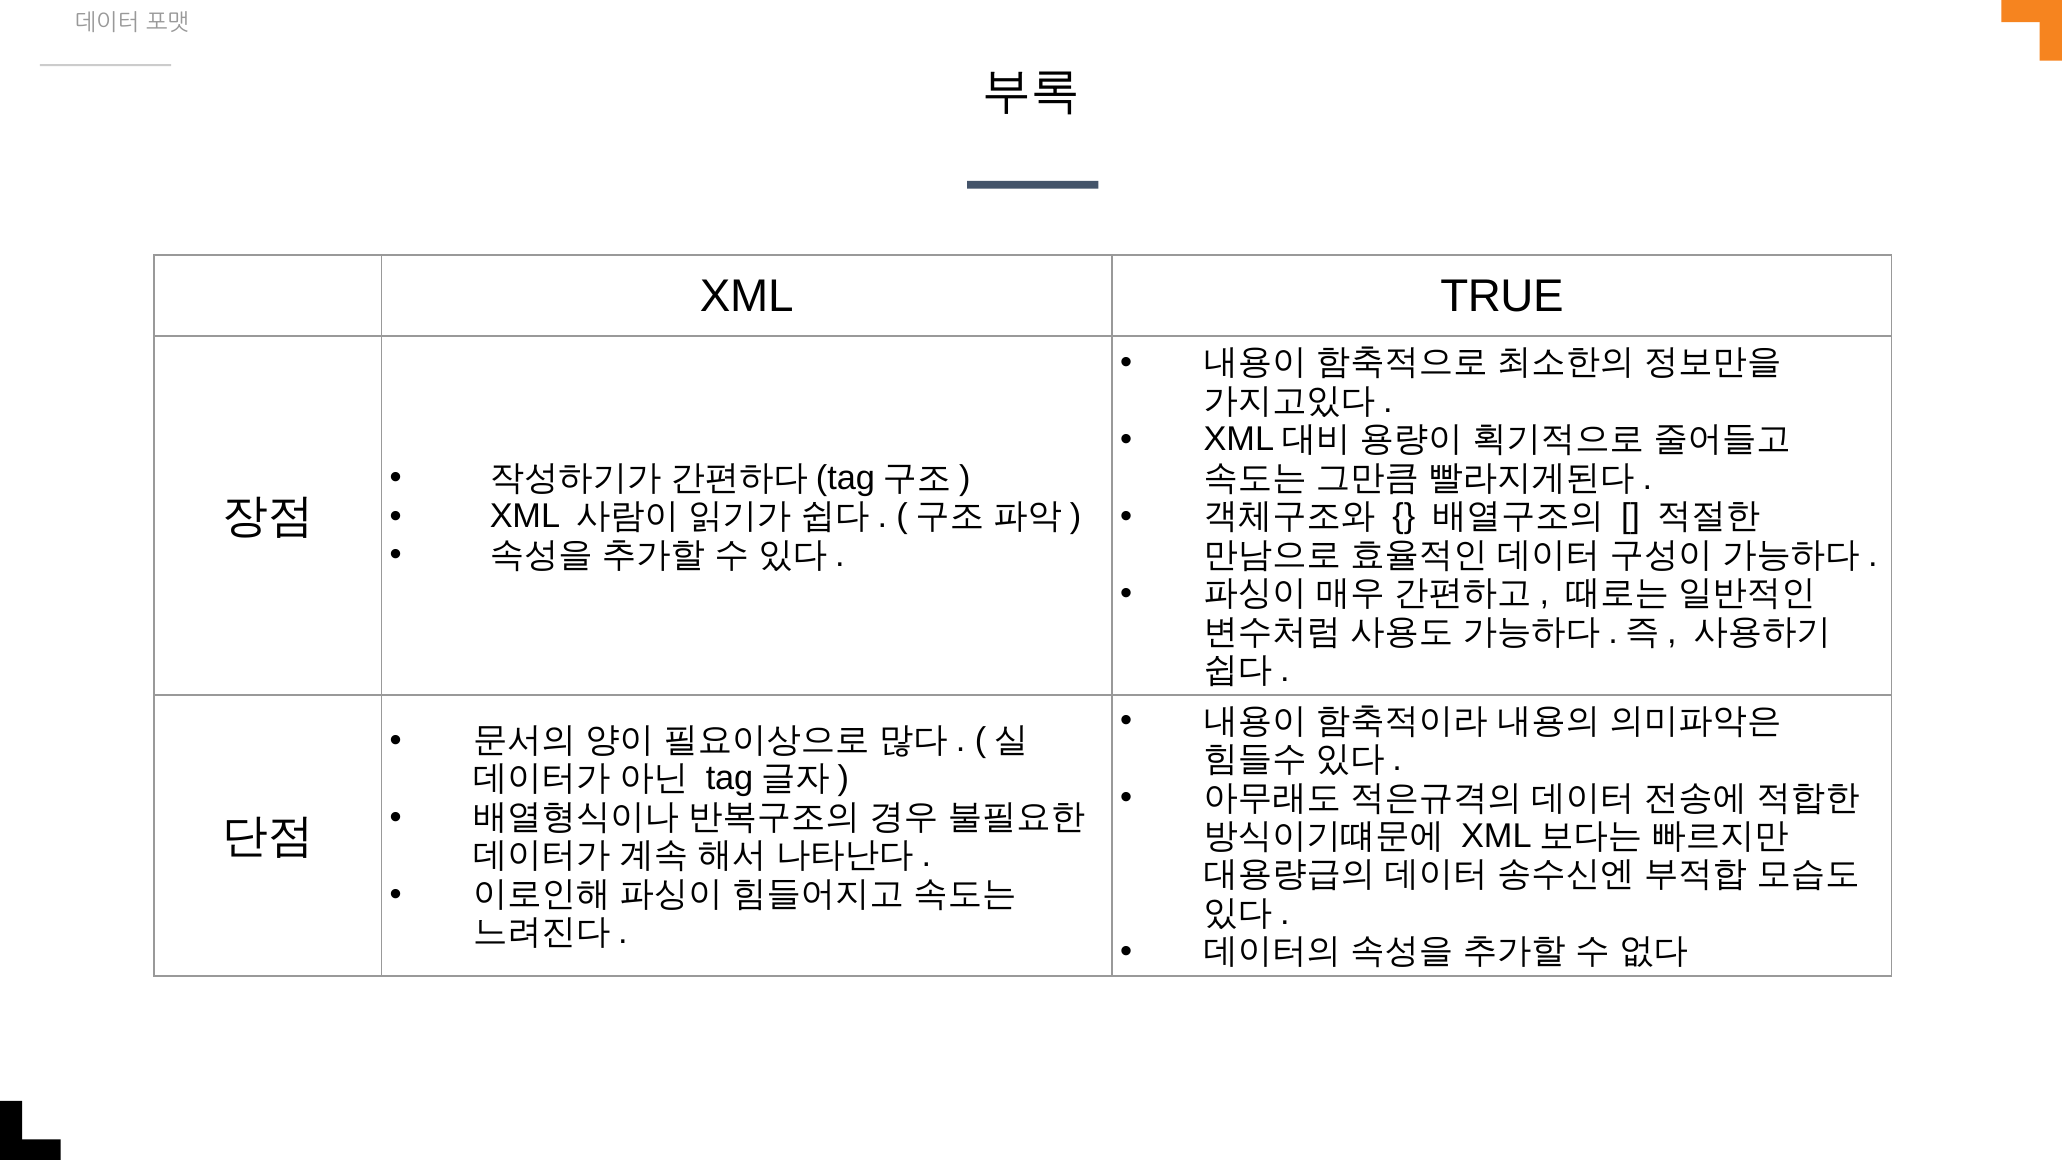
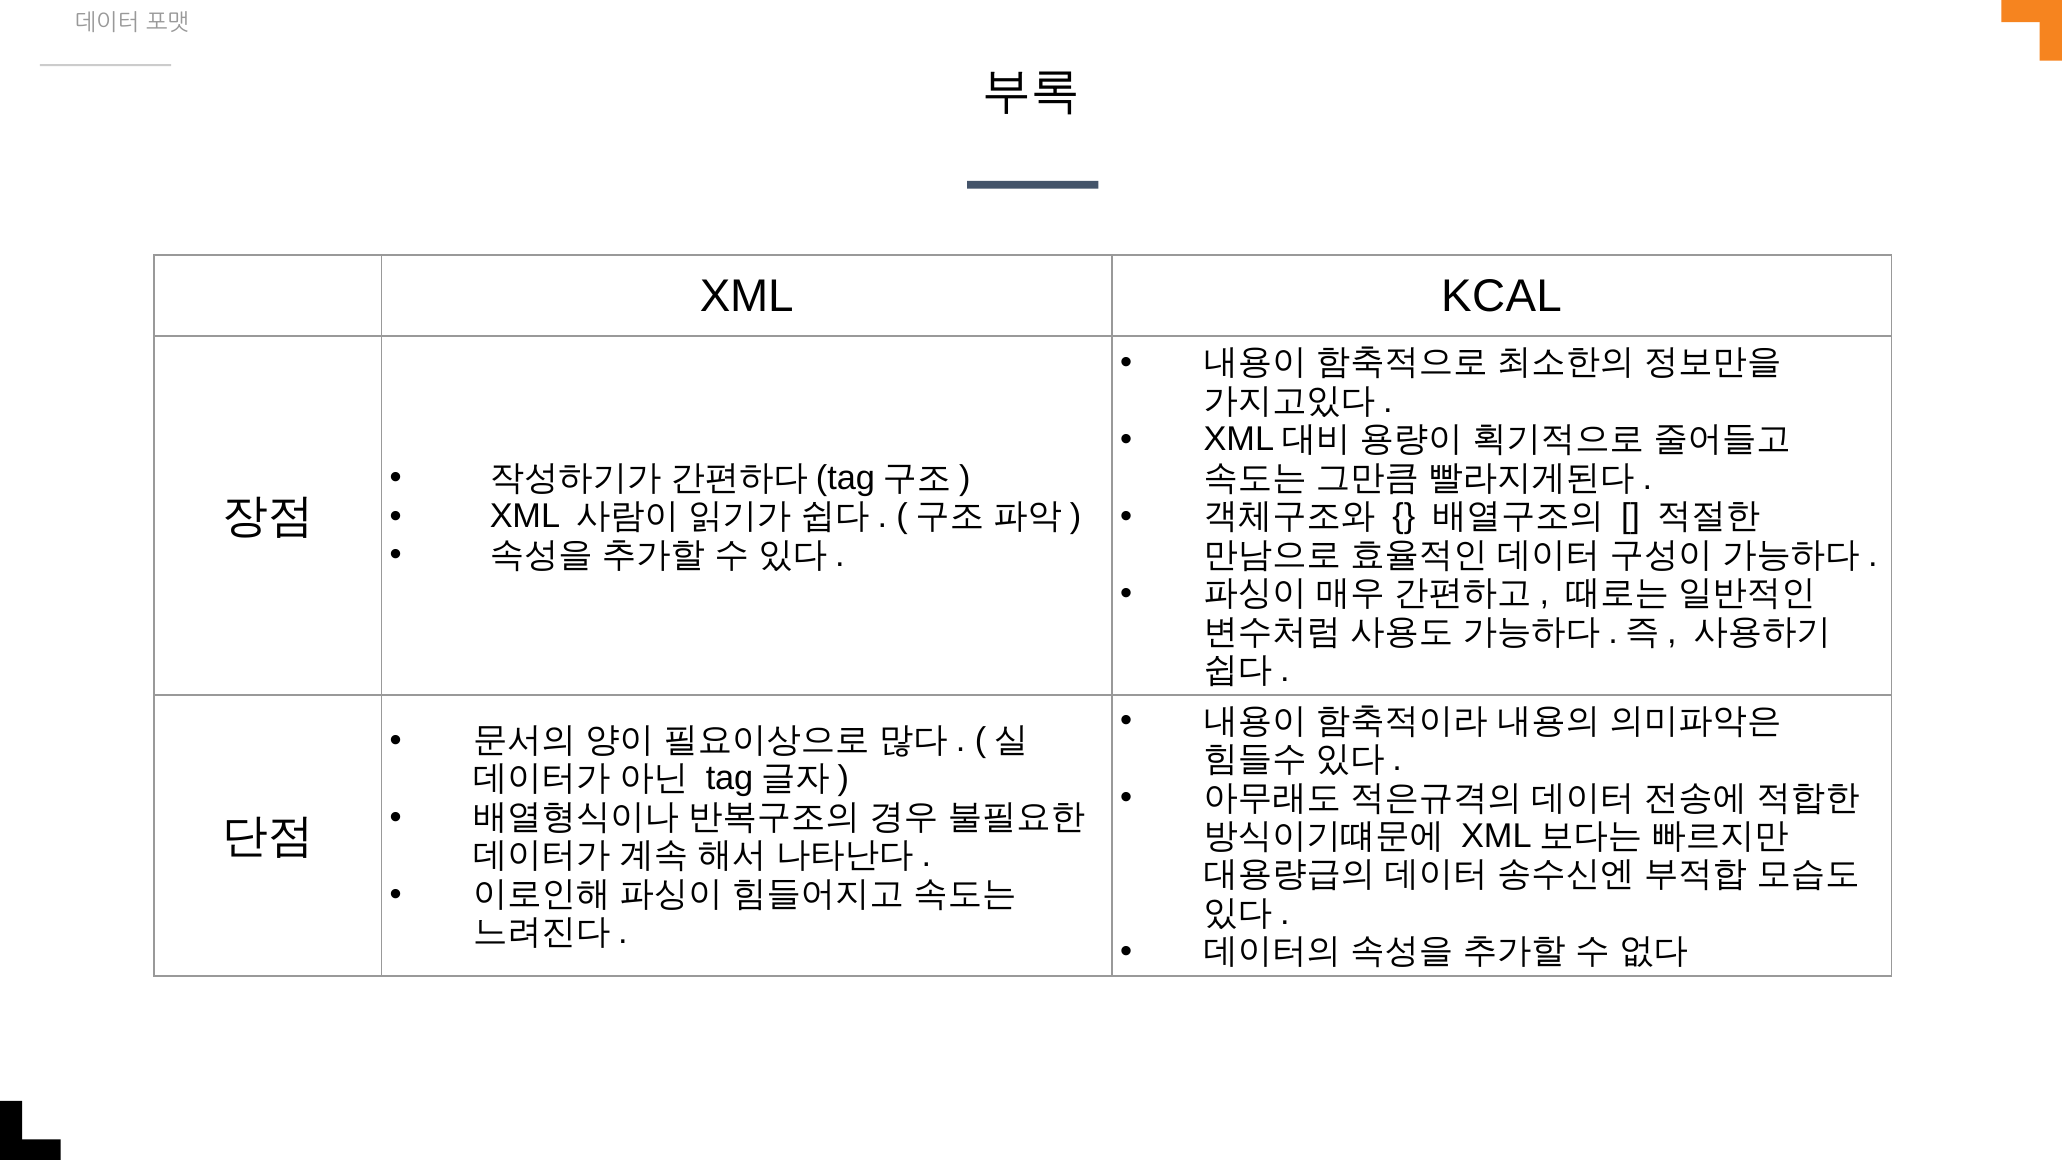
TRUE: TRUE -> KCAL (1502, 296)
